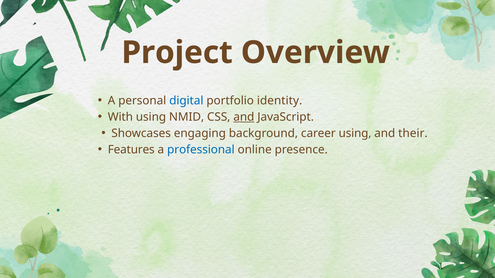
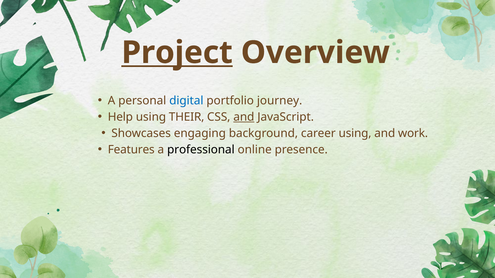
Project underline: none -> present (177, 53)
identity: identity -> journey (280, 101)
With: With -> Help (120, 117)
NMID: NMID -> THEIR (187, 117)
their: their -> work (413, 134)
professional colour: blue -> black (201, 150)
